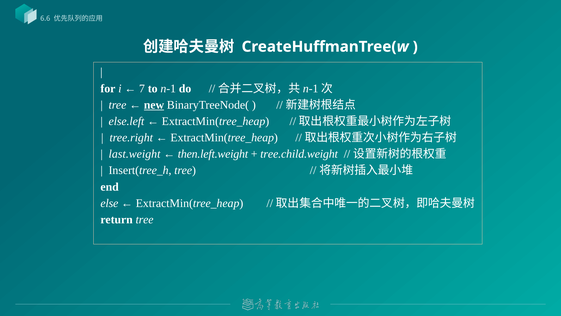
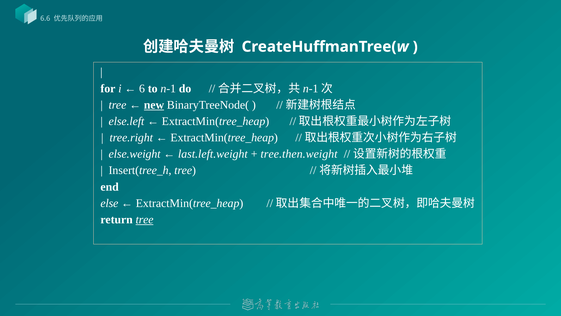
7: 7 -> 6 (142, 88)
last.weight: last.weight -> else.weight (135, 154)
then.left.weight: then.left.weight -> last.left.weight (213, 154)
tree.child.weight: tree.child.weight -> tree.then.weight (299, 154)
tree underline: none -> present (145, 219)
